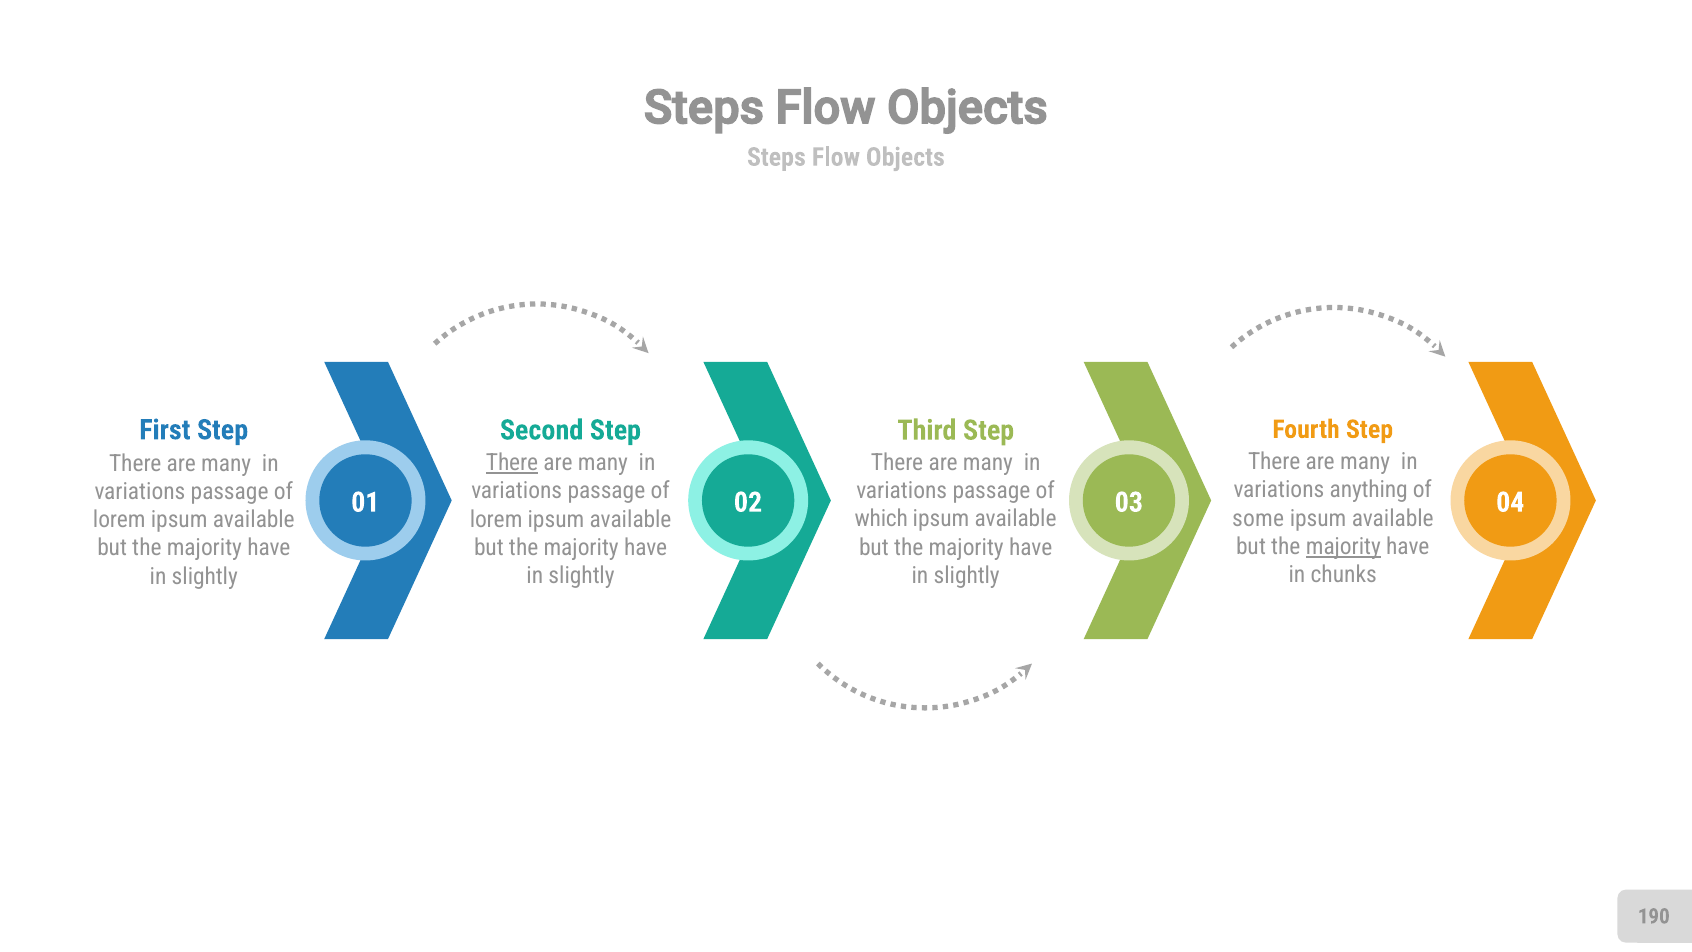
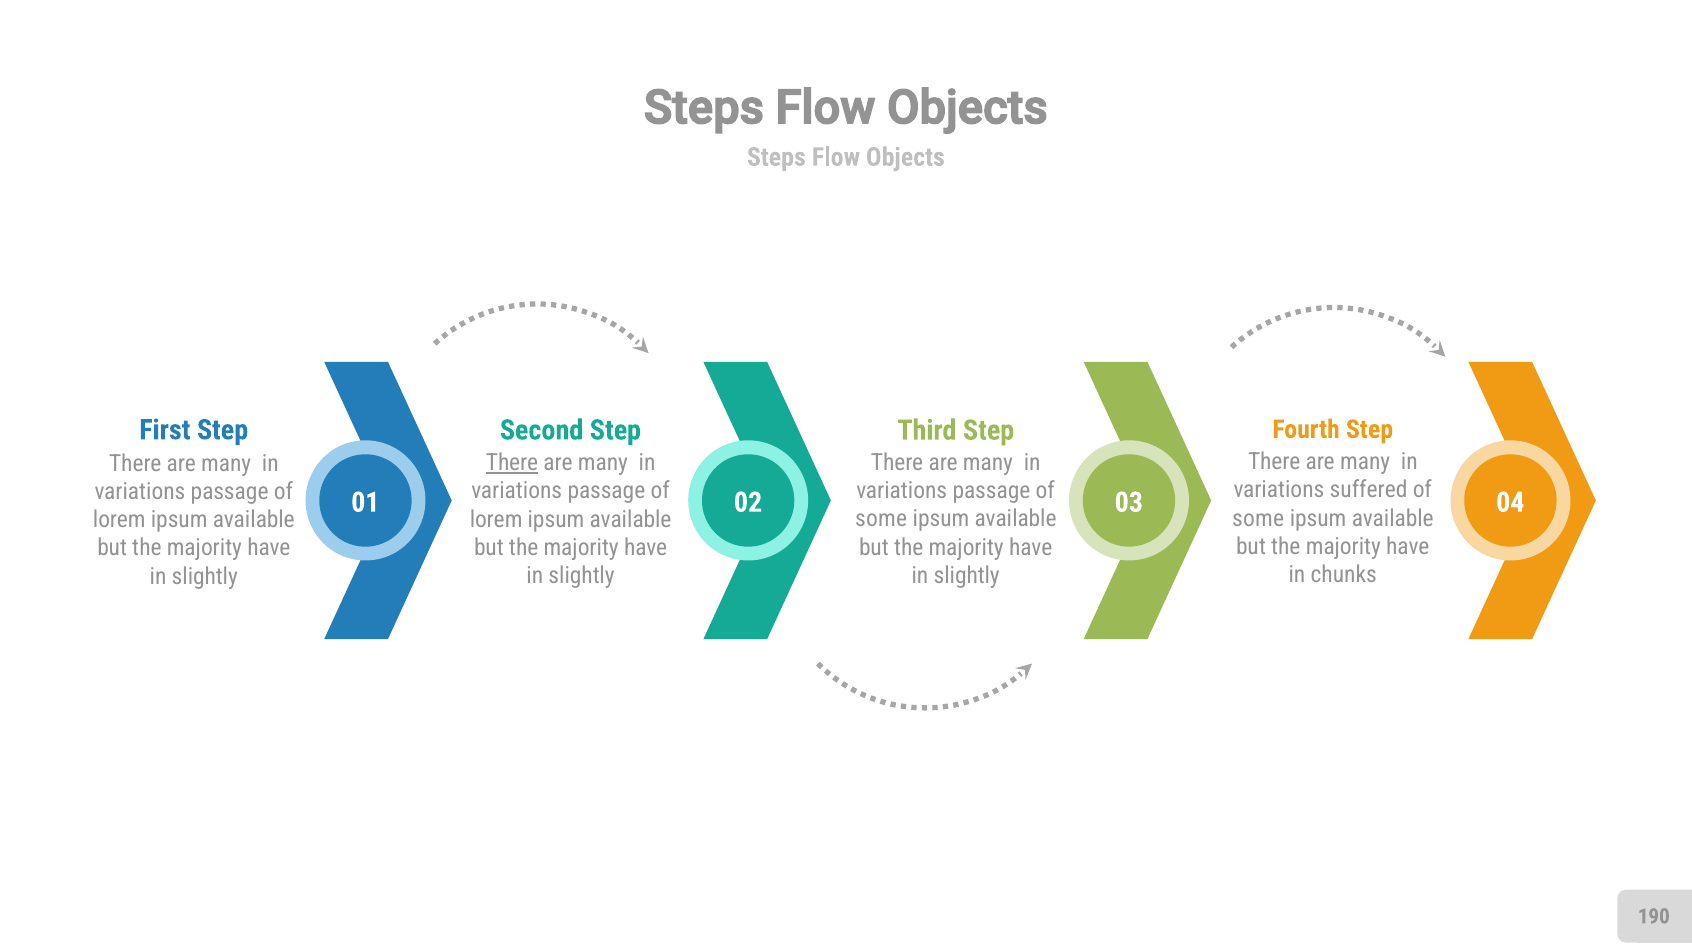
anything: anything -> suffered (1369, 490)
which: which -> some (881, 519)
majority underline: present -> none (1343, 547)
